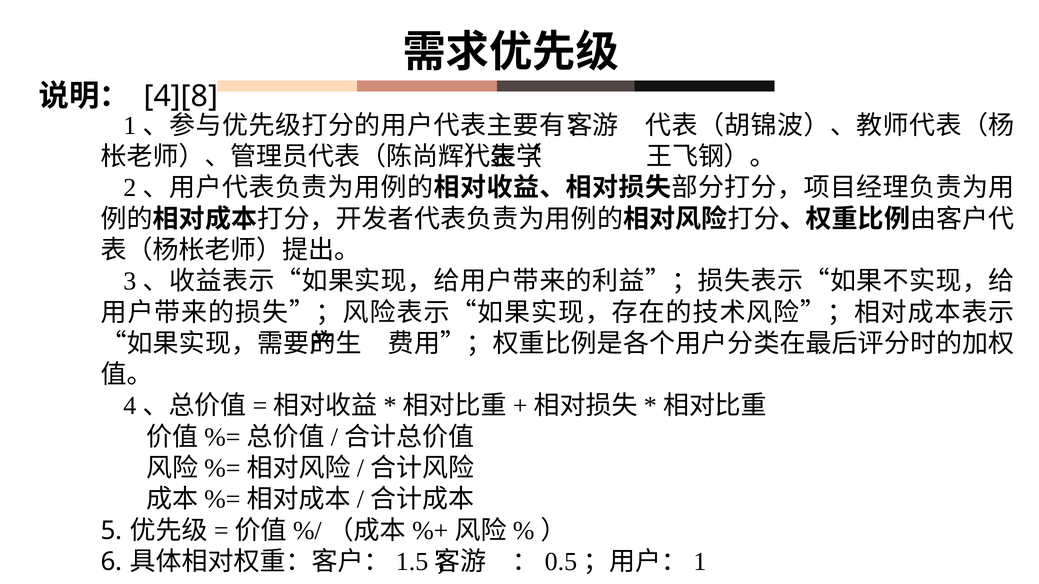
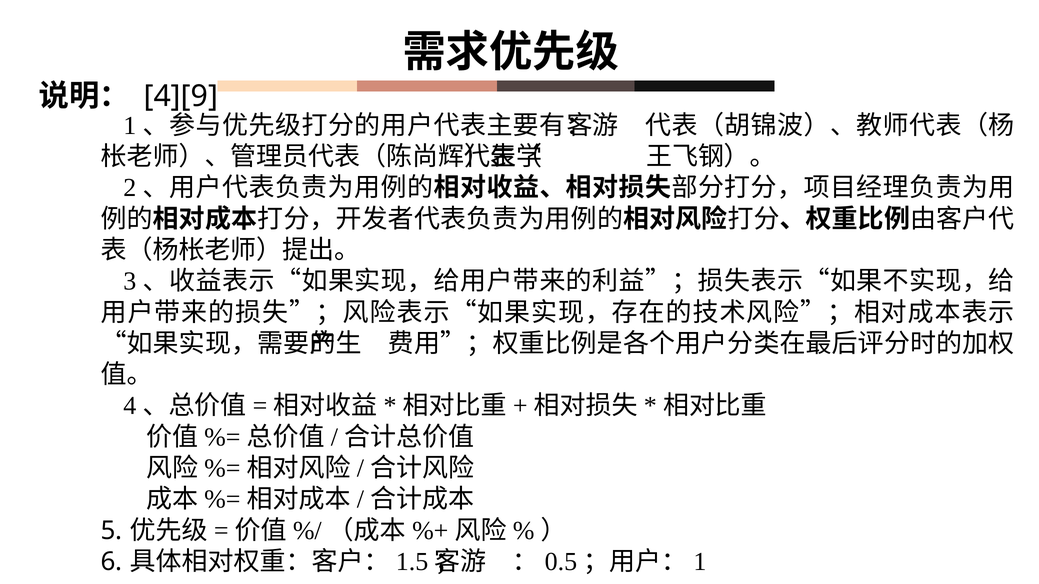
4][8: 4][8 -> 4][9 (181, 97)
